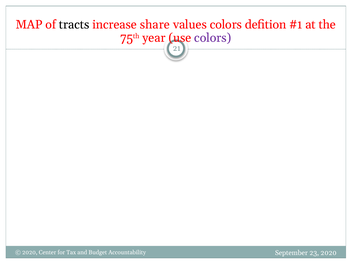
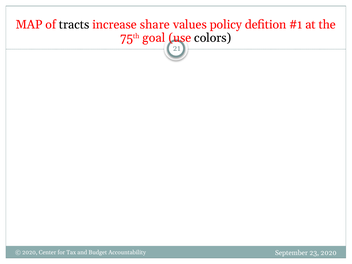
values colors: colors -> policy (226, 25)
year: year -> goal (154, 38)
colors colour: purple -> black (213, 38)
